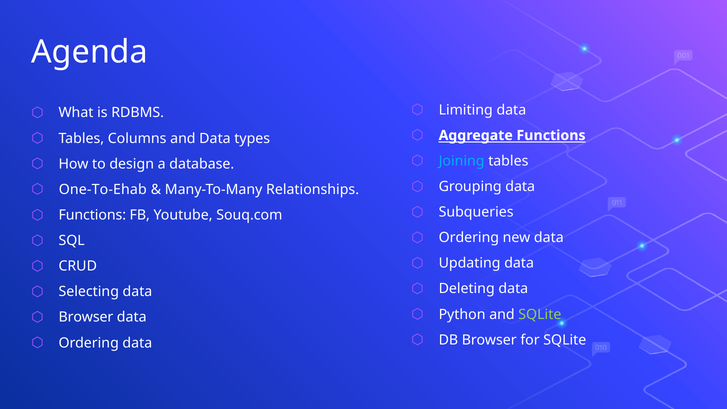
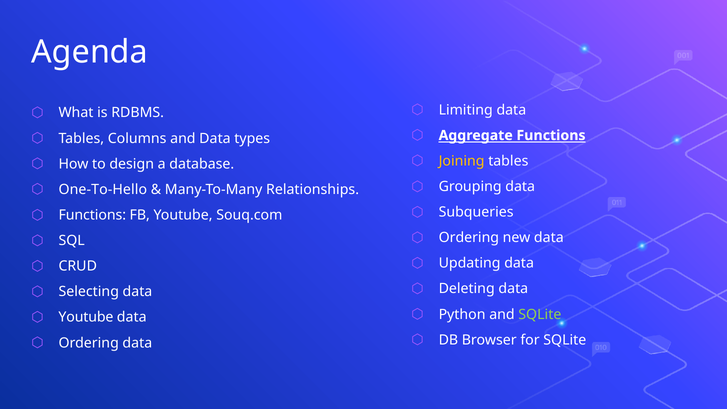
Joining colour: light blue -> yellow (462, 161)
One-To-Ehab: One-To-Ehab -> One-To-Hello (103, 189)
Browser: Browser -> Youtube (86, 317)
